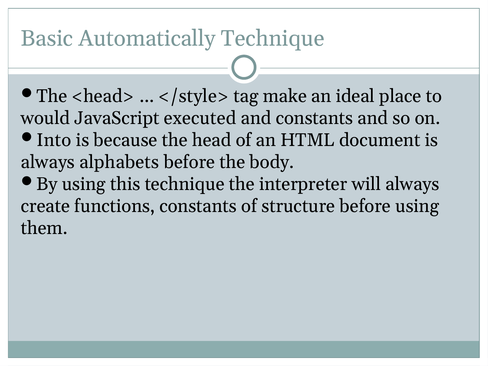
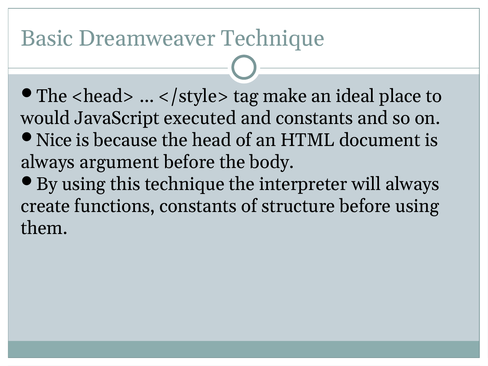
Automatically: Automatically -> Dreamweaver (147, 38)
Into: Into -> Nice (54, 140)
alphabets: alphabets -> argument (119, 162)
